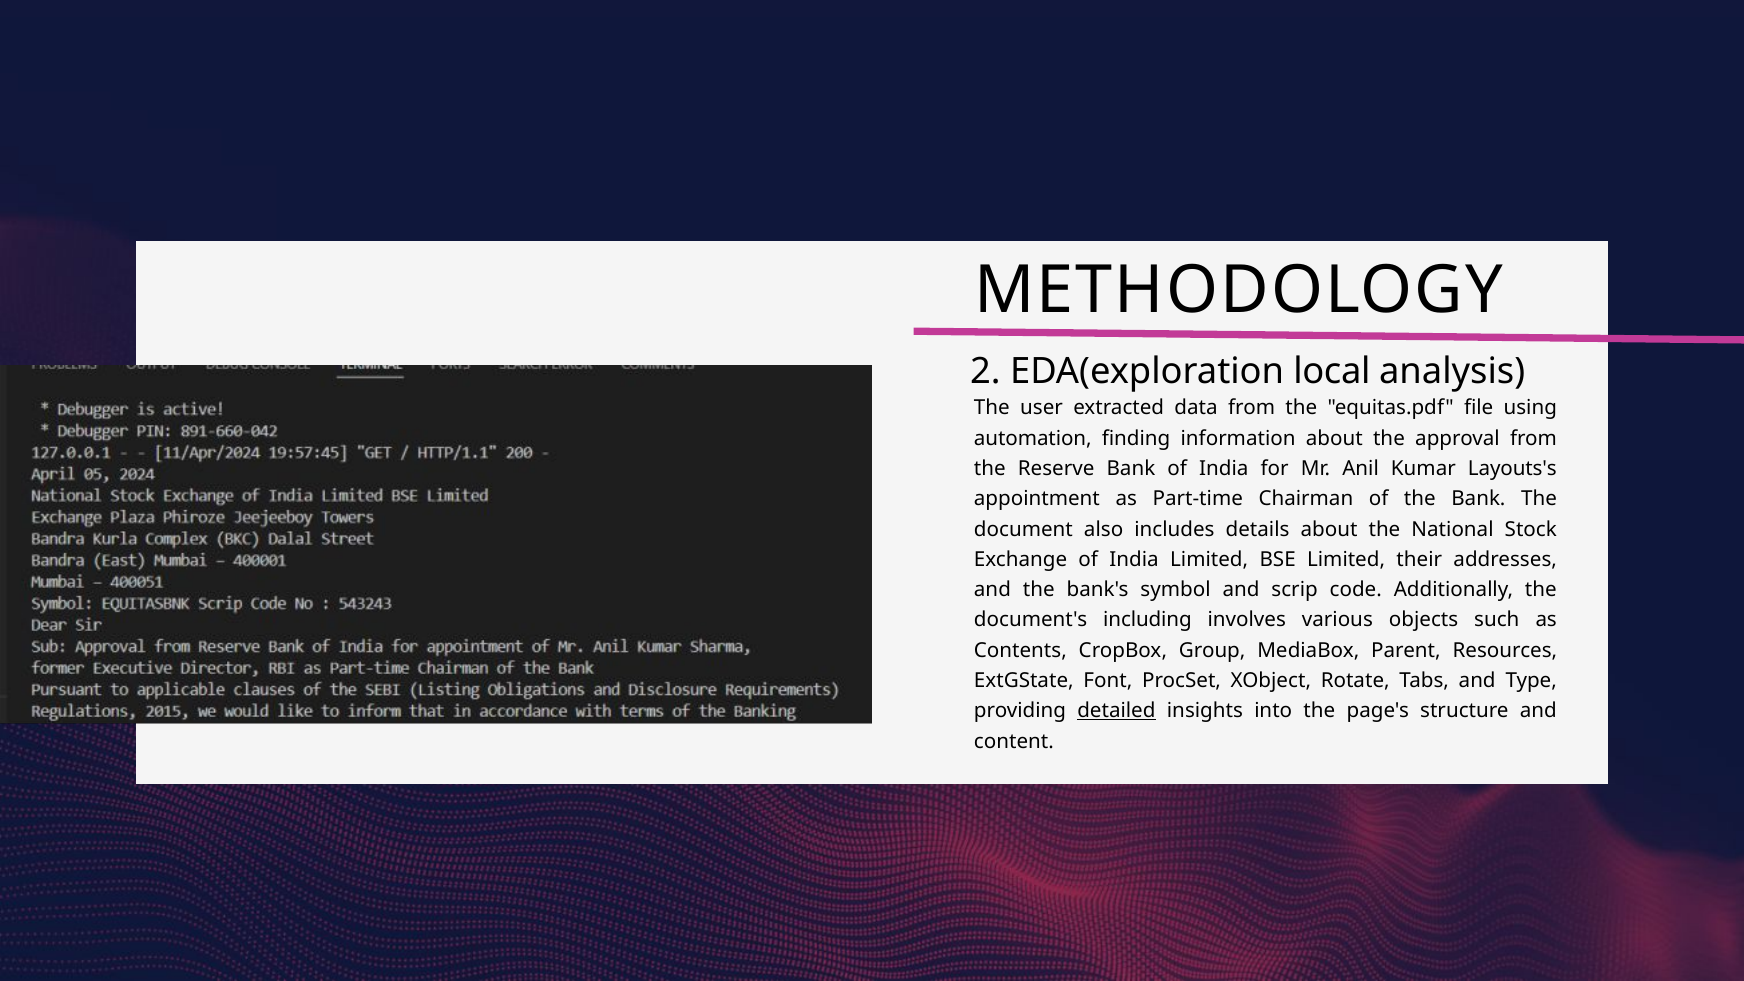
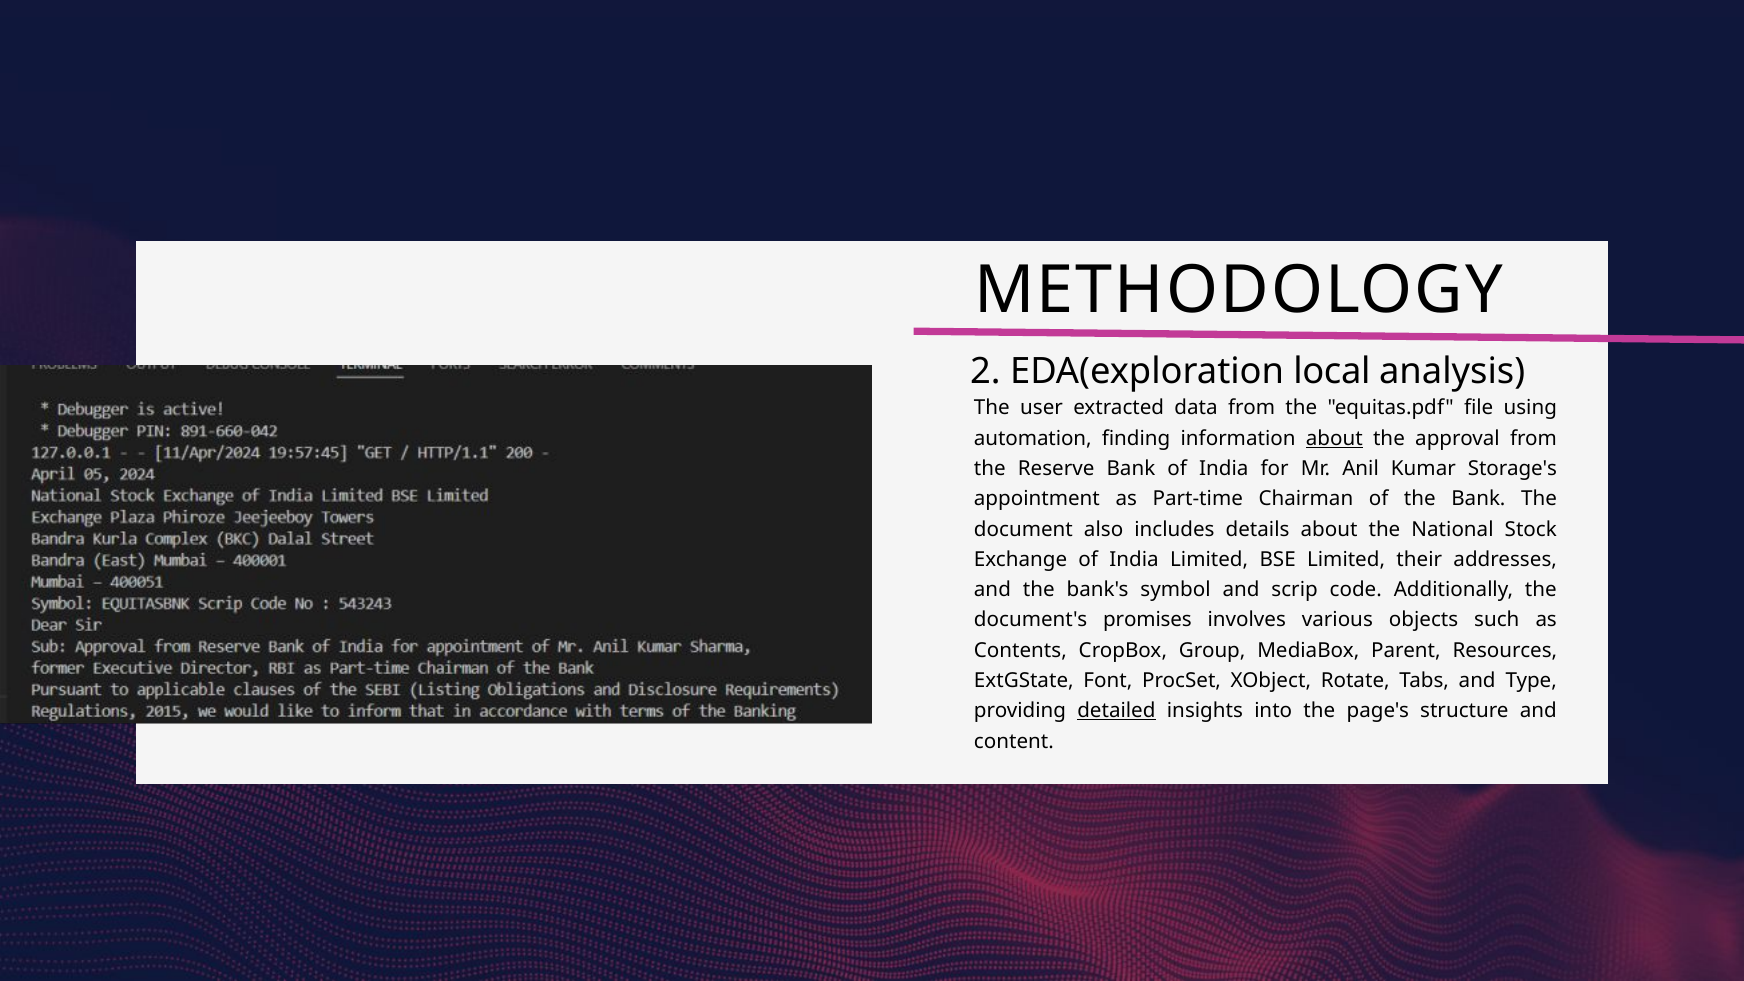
about underline: none -> present (1334, 438)
Layouts's: Layouts's -> Storage's (1512, 469)
including: including -> promises (1147, 620)
